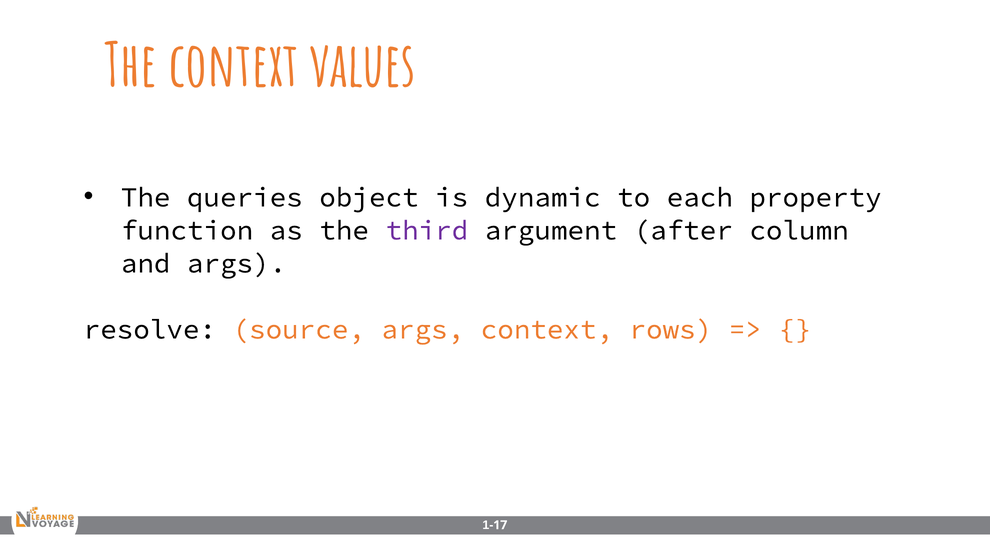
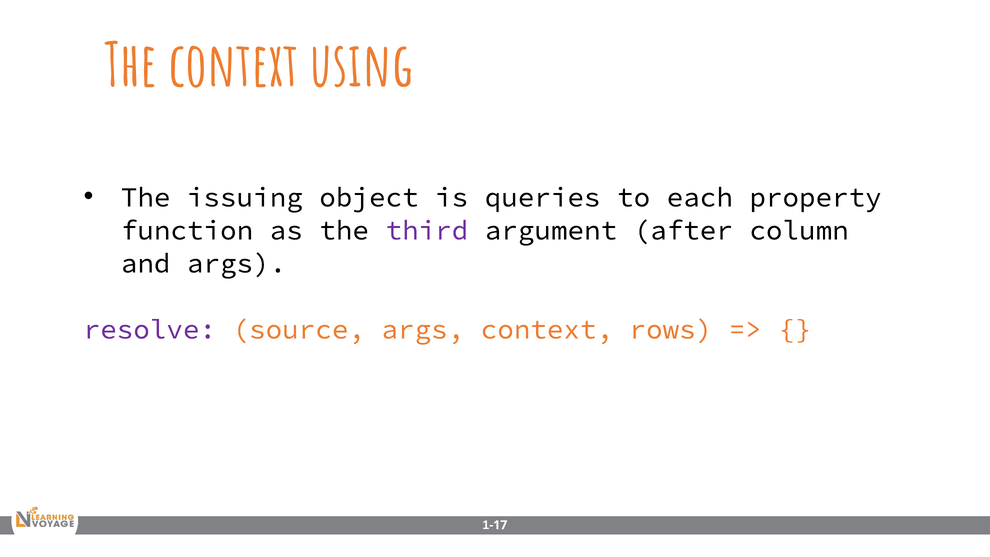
values: values -> using (362, 67)
queries: queries -> issuing (245, 197)
dynamic: dynamic -> queries (543, 197)
resolve colour: black -> purple (150, 329)
